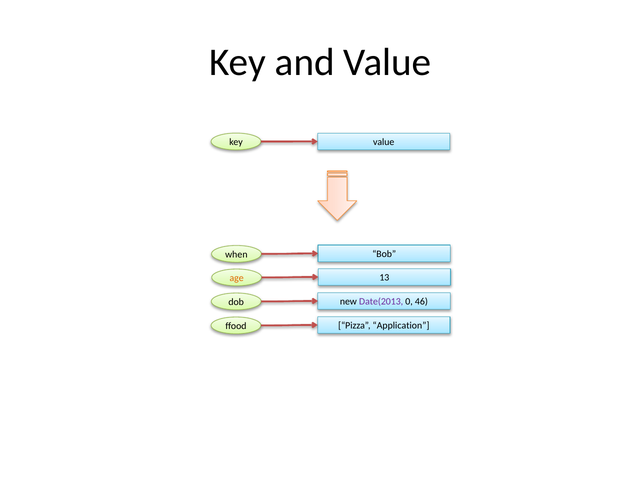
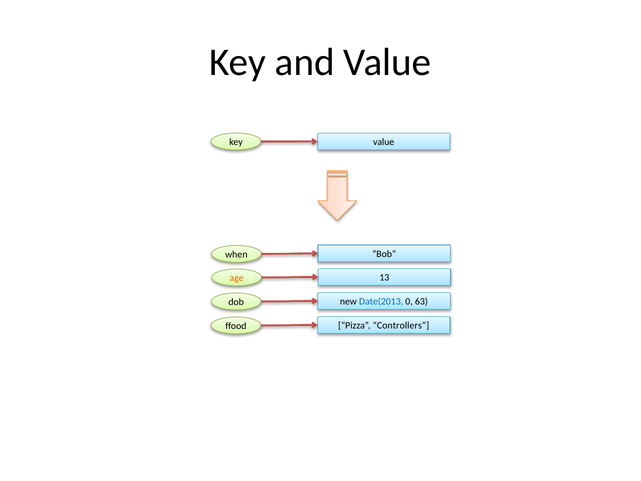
Date(2013 colour: purple -> blue (381, 302)
46: 46 -> 63 (421, 302)
Application: Application -> Controllers (401, 325)
